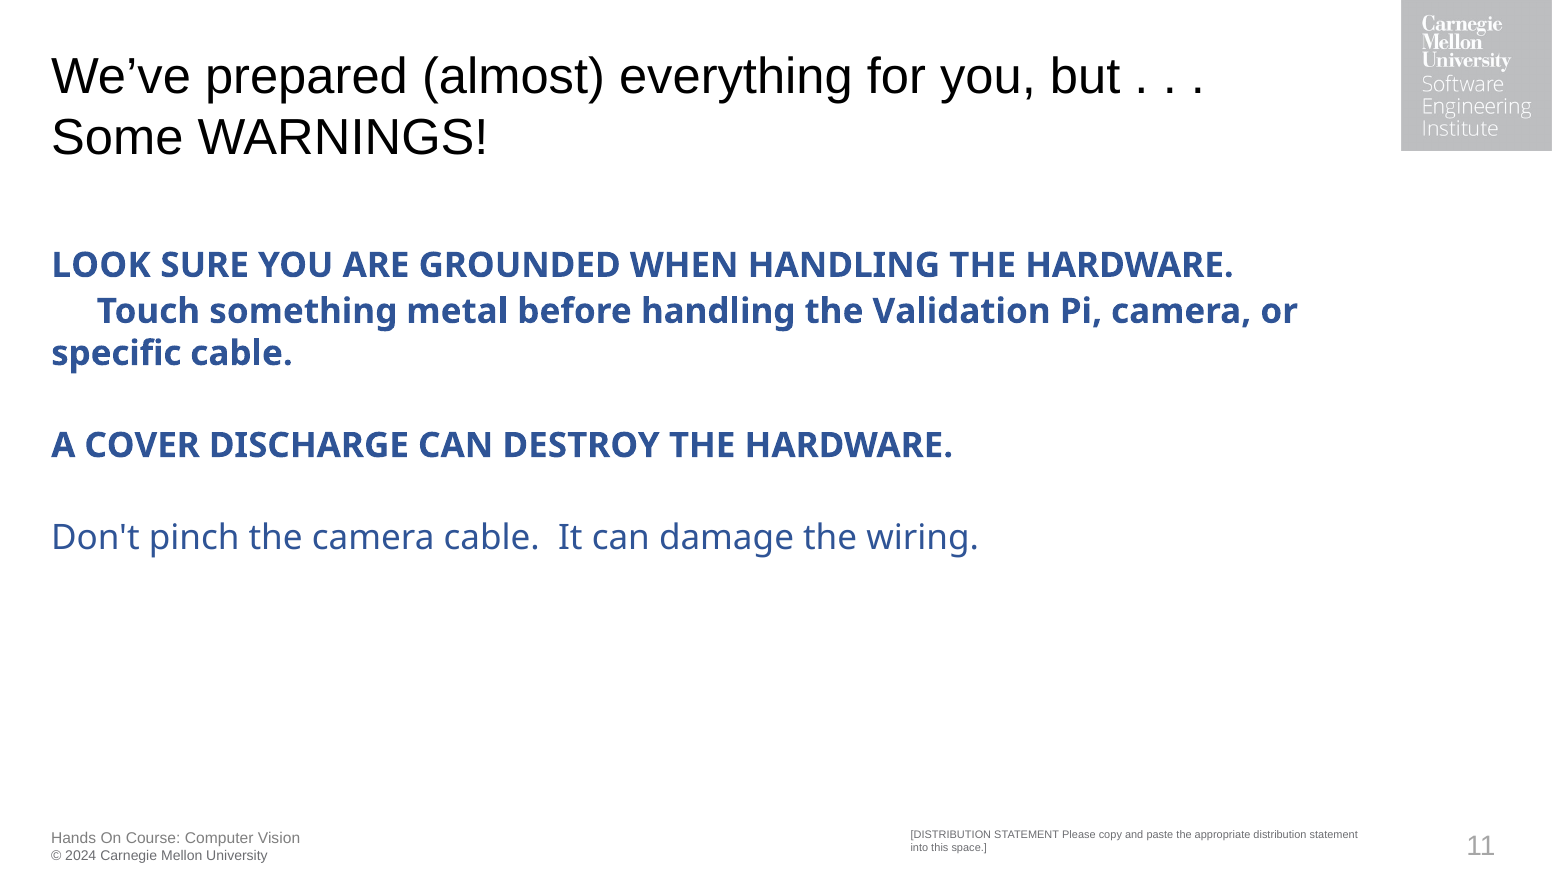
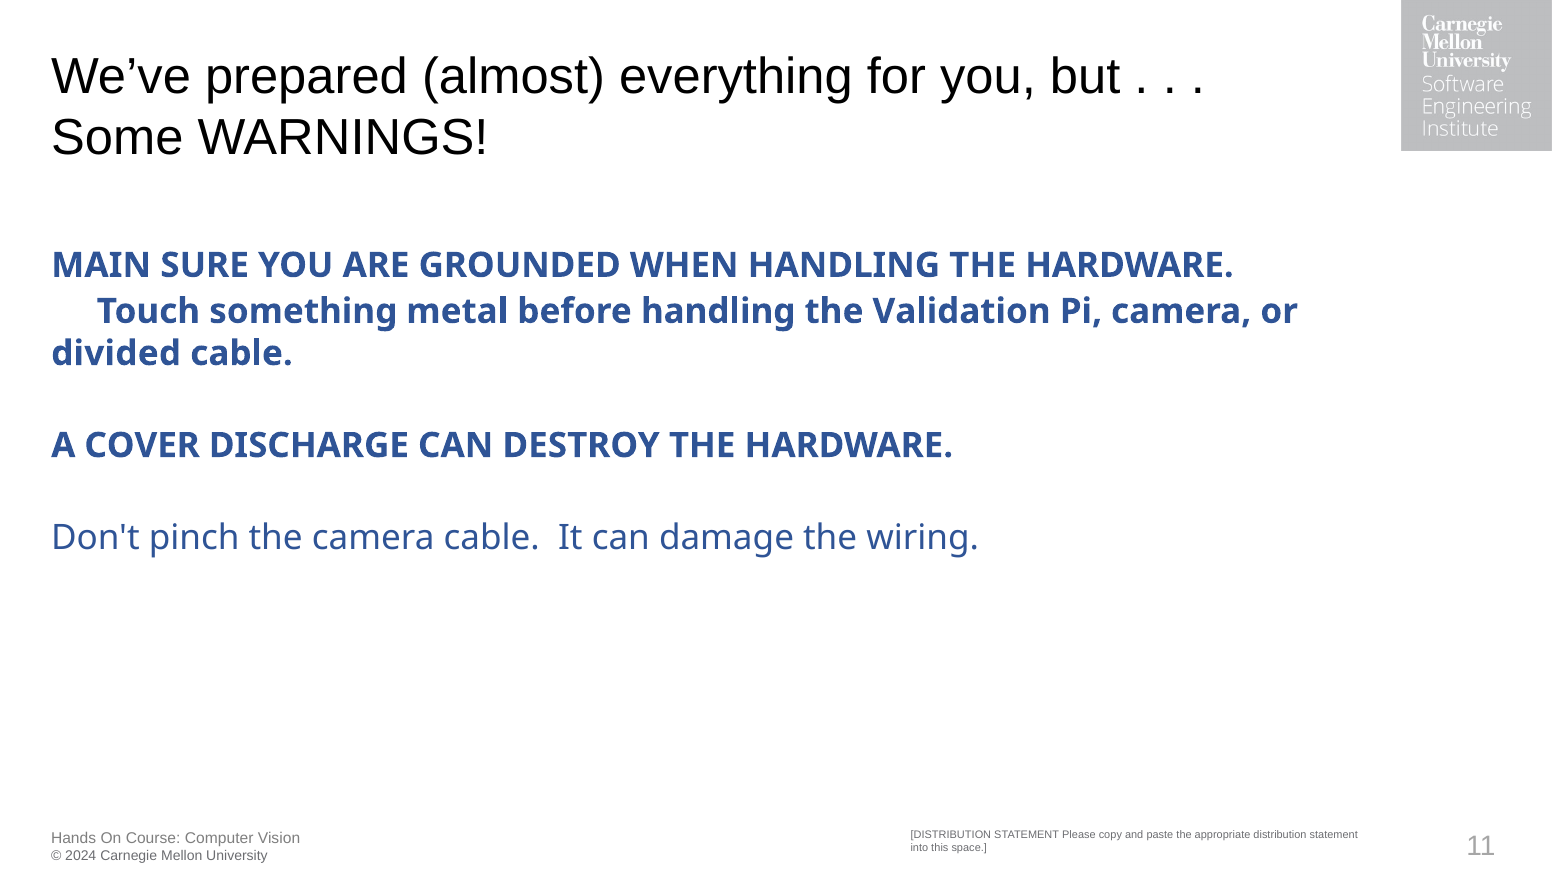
LOOK: LOOK -> MAIN (101, 265)
specific: specific -> divided (116, 353)
